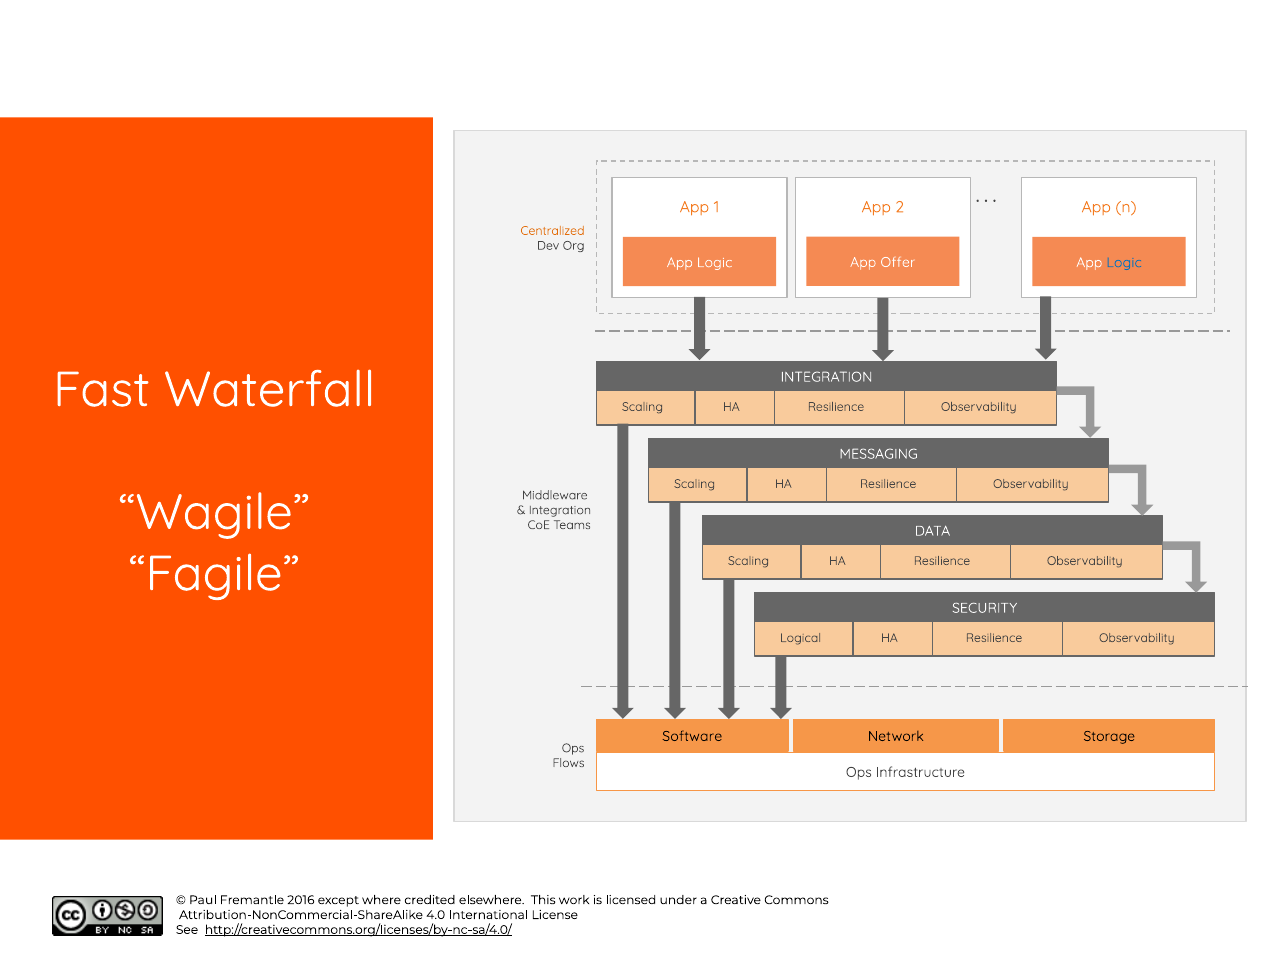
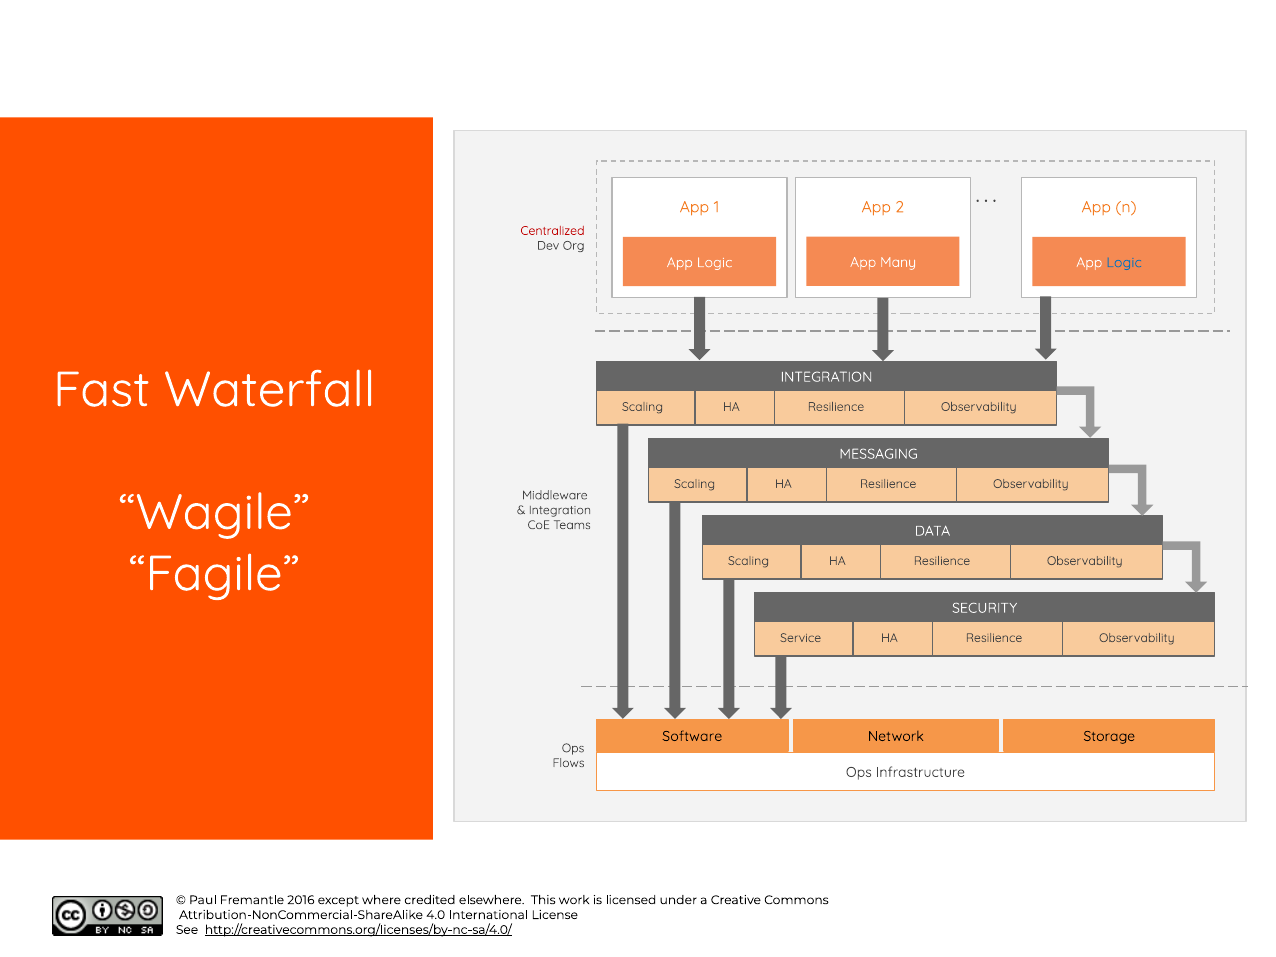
Centralized colour: orange -> red (552, 231)
Offer: Offer -> Many (898, 262)
Logical: Logical -> Service (801, 638)
